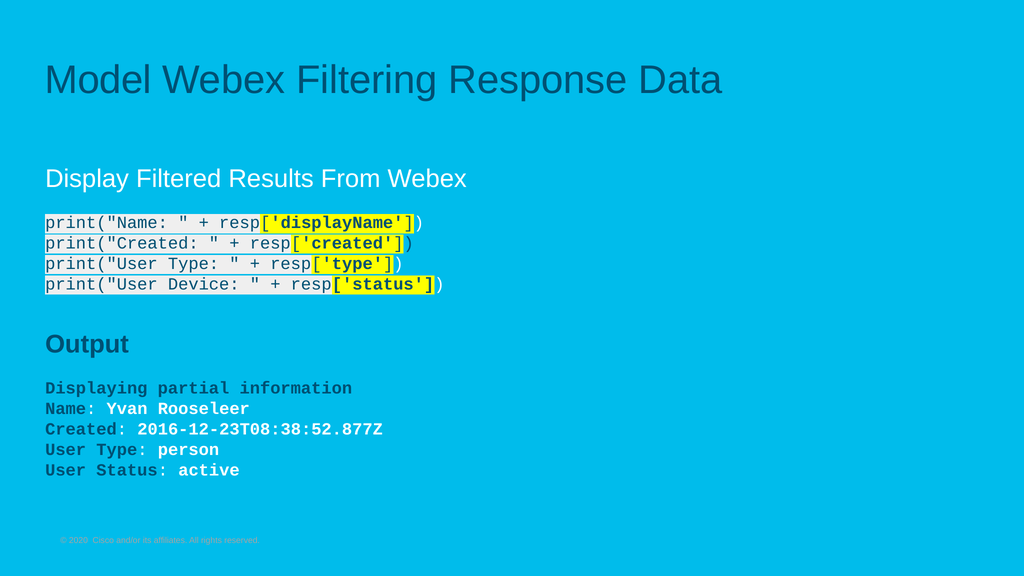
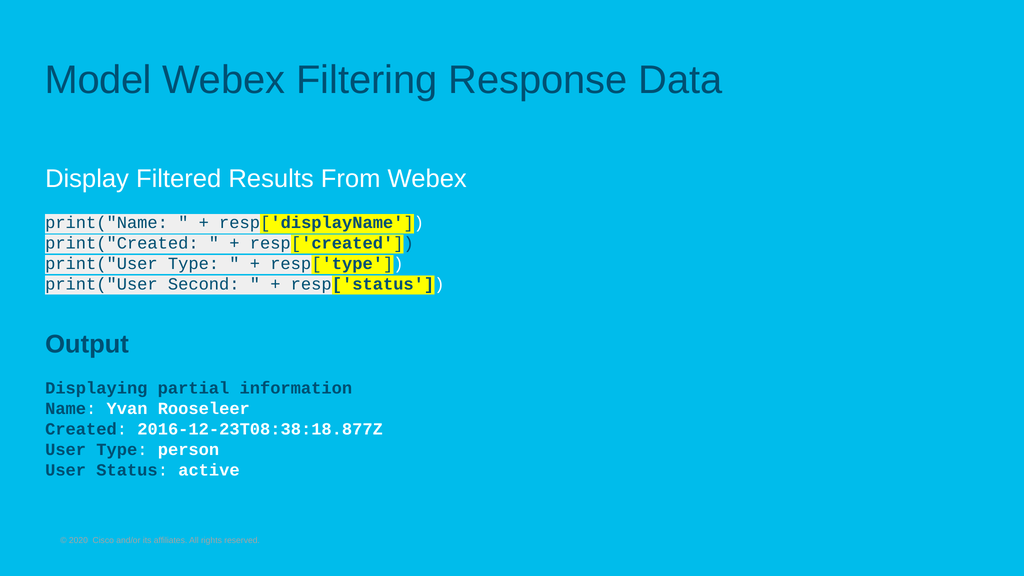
Device: Device -> Second (204, 284)
2016-12-23T08:38:52.877Z: 2016-12-23T08:38:52.877Z -> 2016-12-23T08:38:18.877Z (260, 429)
